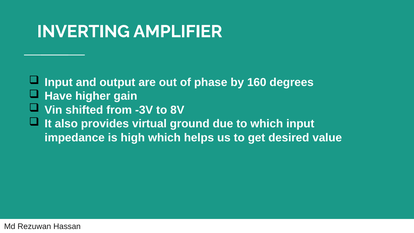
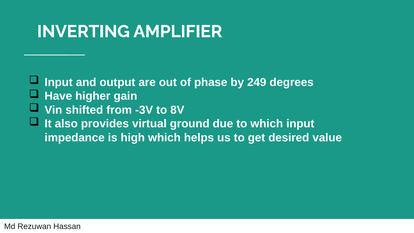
160: 160 -> 249 (257, 82)
